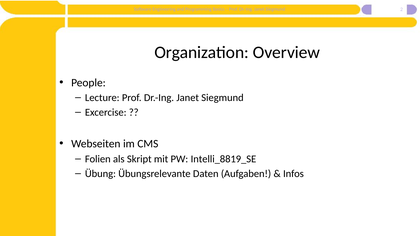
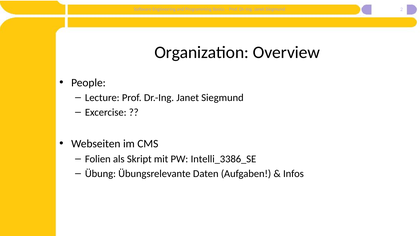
Intelli_8819_SE: Intelli_8819_SE -> Intelli_3386_SE (223, 159)
